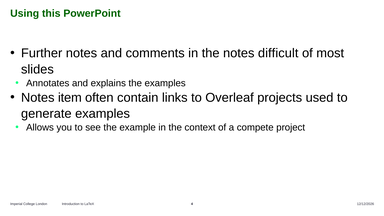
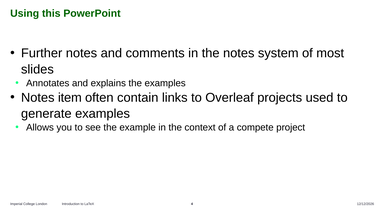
difficult: difficult -> system (278, 53)
